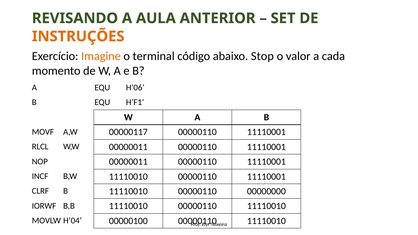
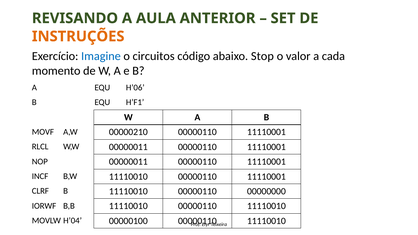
Imagine colour: orange -> blue (101, 56)
terminal: terminal -> circuitos (154, 56)
00000117: 00000117 -> 00000210 (128, 132)
